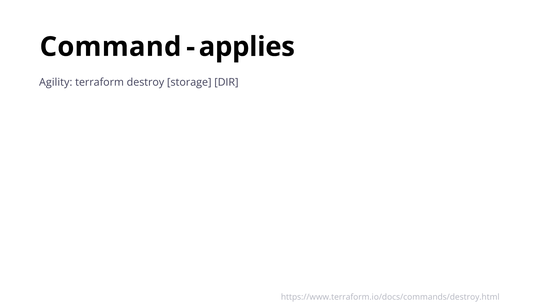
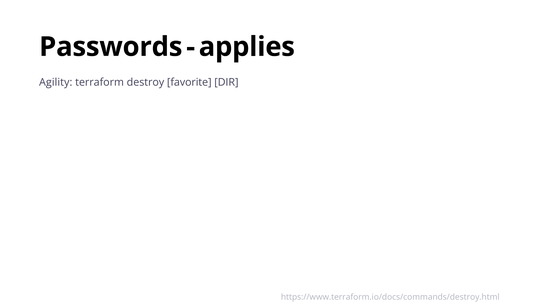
Command: Command -> Passwords (111, 47)
storage: storage -> favorite (189, 82)
